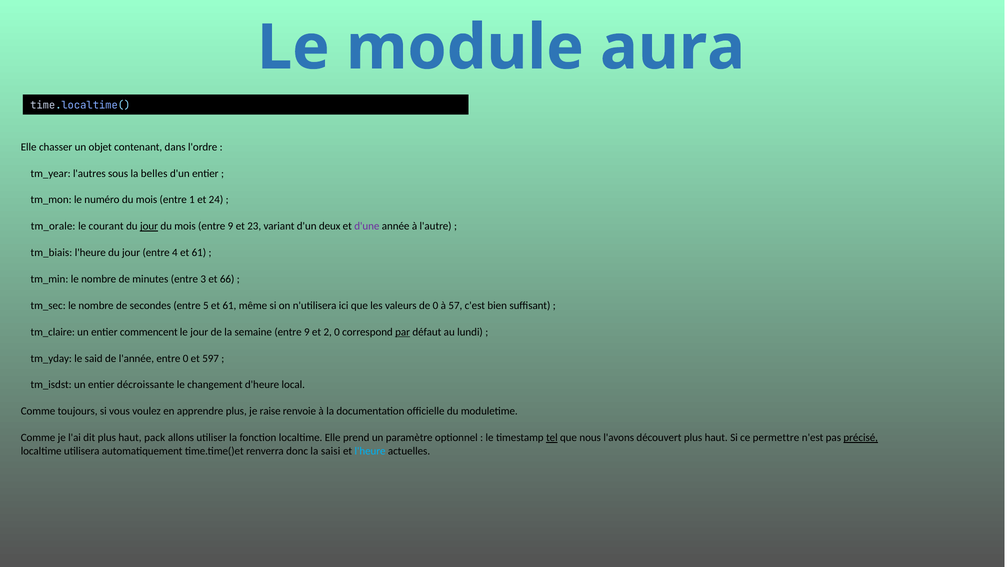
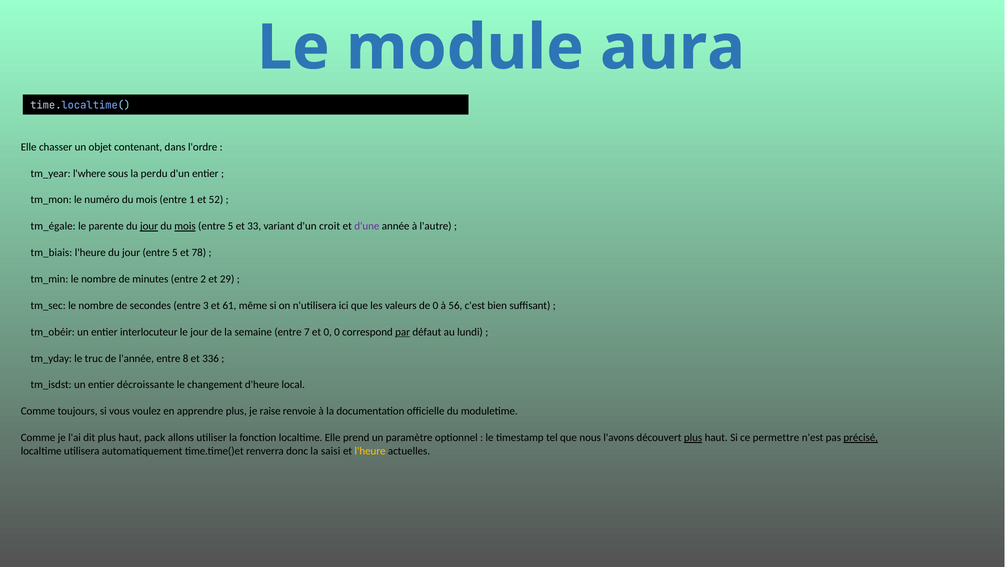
l'autres: l'autres -> l'where (89, 173)
belles: belles -> perdu (154, 173)
24: 24 -> 52 (216, 200)
tm_orale: tm_orale -> tm_égale (53, 226)
courant: courant -> parente (106, 226)
mois underline: none -> present (185, 226)
9: 9 -> 5 (231, 226)
23: 23 -> 33 (254, 226)
deux: deux -> croit (330, 226)
jour entre 4: 4 -> 5 (175, 252)
61: 61 -> 78 (199, 252)
3: 3 -> 2 (203, 279)
66: 66 -> 29 (227, 279)
5: 5 -> 3 (206, 305)
57: 57 -> 56 (455, 305)
tm_claire: tm_claire -> tm_obéir (53, 332)
commencent: commencent -> interlocuteur (149, 332)
semaine entre 9: 9 -> 7 (307, 332)
et 2: 2 -> 0 (328, 332)
said: said -> truc (94, 358)
entre 0: 0 -> 8 (186, 358)
597: 597 -> 336 (211, 358)
tel underline: present -> none (552, 437)
plus underline: none -> present (693, 437)
l'heure colour: light blue -> yellow (370, 450)
